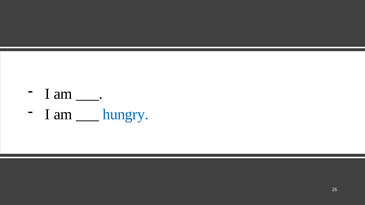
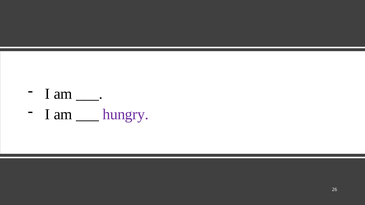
hungry colour: blue -> purple (126, 114)
